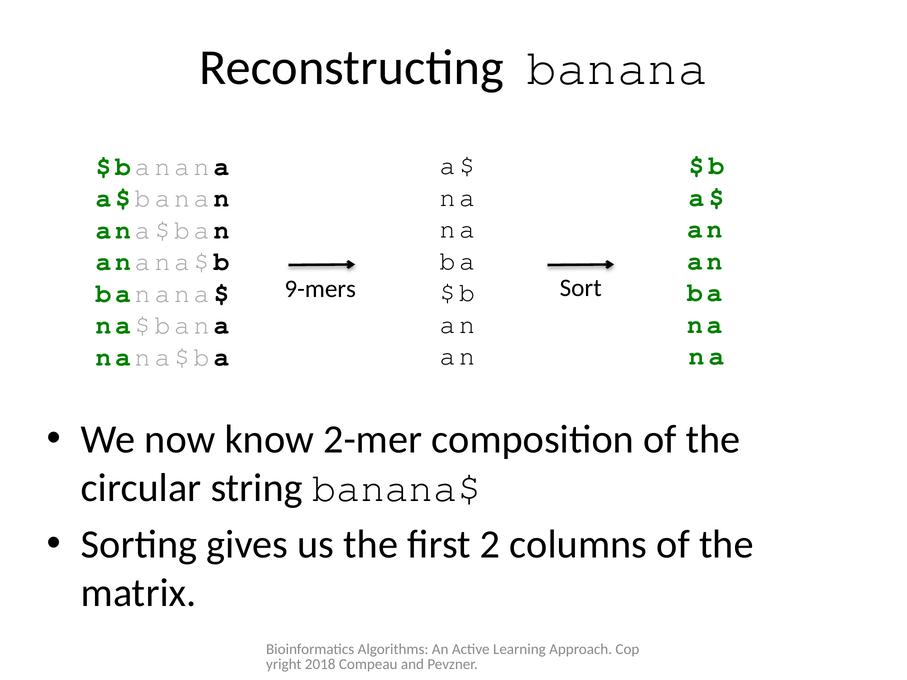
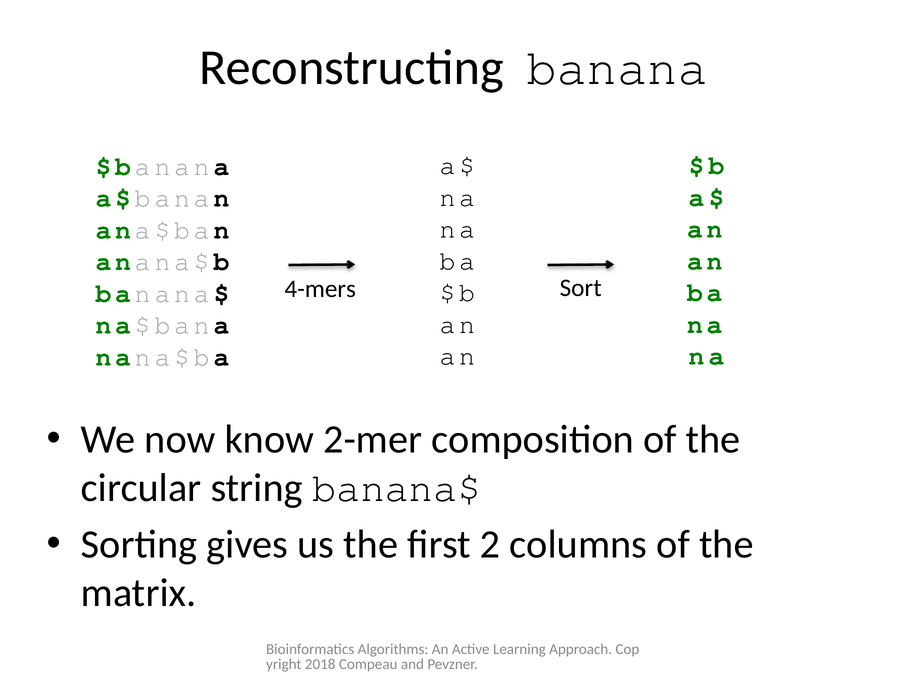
9-mers: 9-mers -> 4-mers (320, 289)
